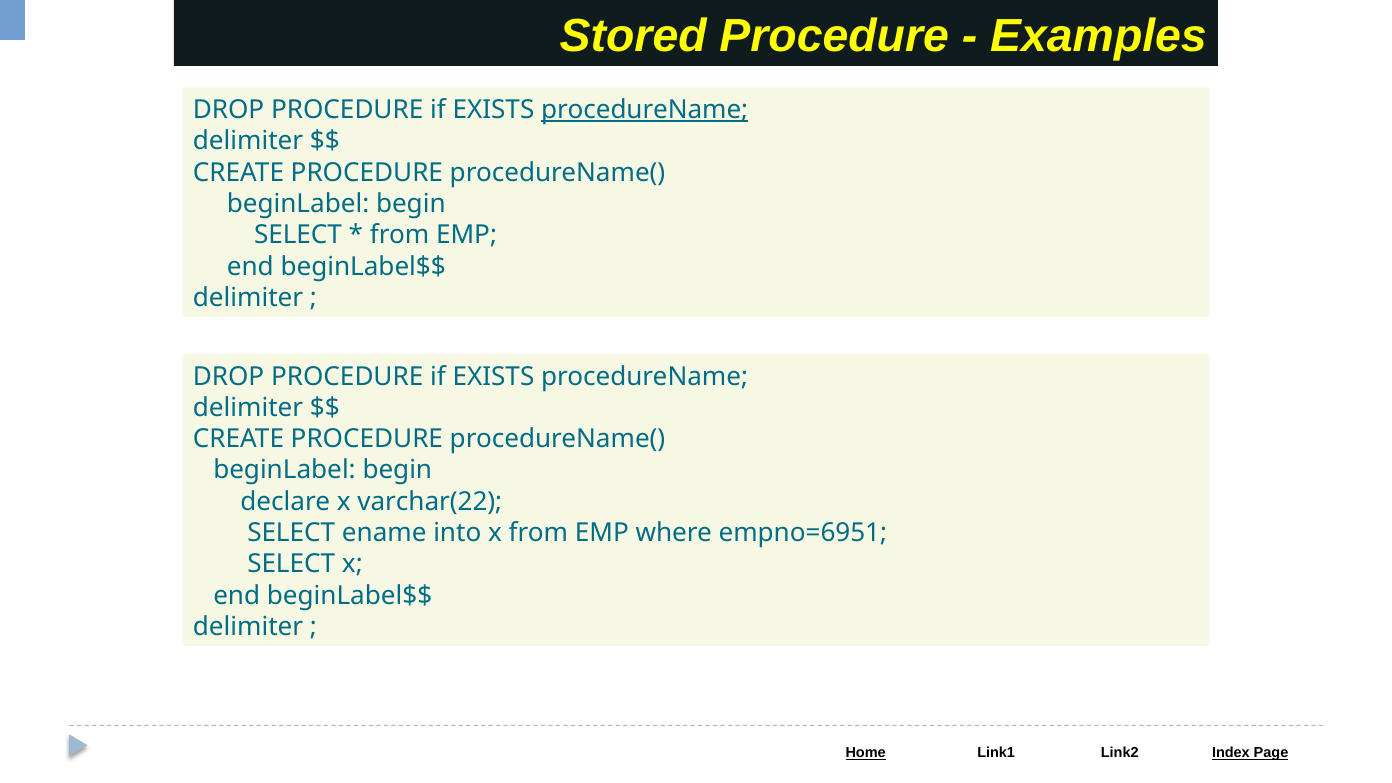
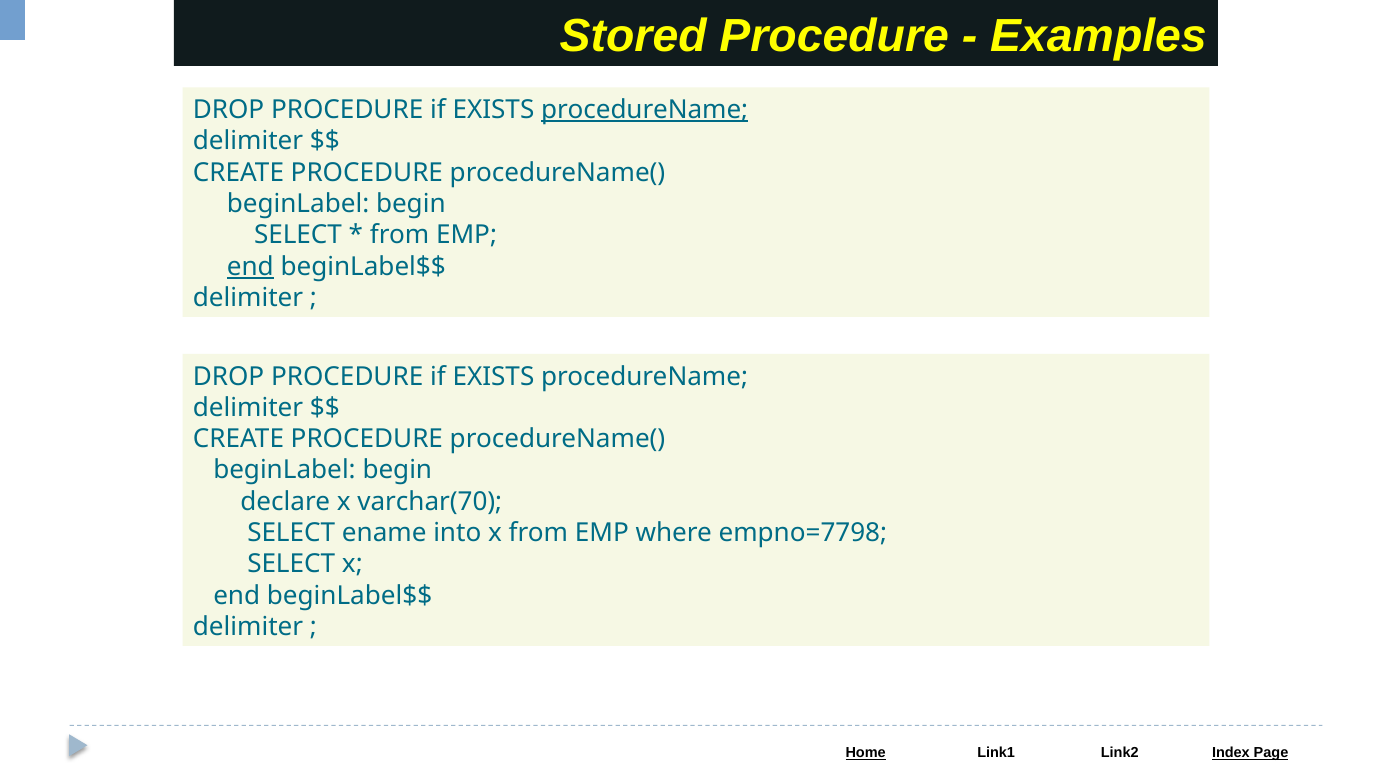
end underline: none -> present (250, 267)
varchar(22: varchar(22 -> varchar(70 (430, 502)
empno=6951: empno=6951 -> empno=7798 (803, 533)
